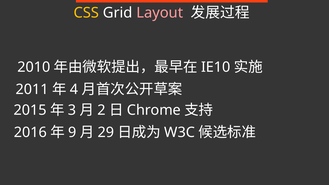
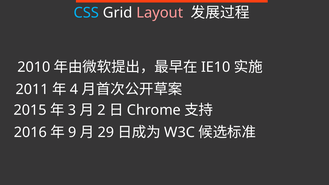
CSS colour: yellow -> light blue (86, 13)
